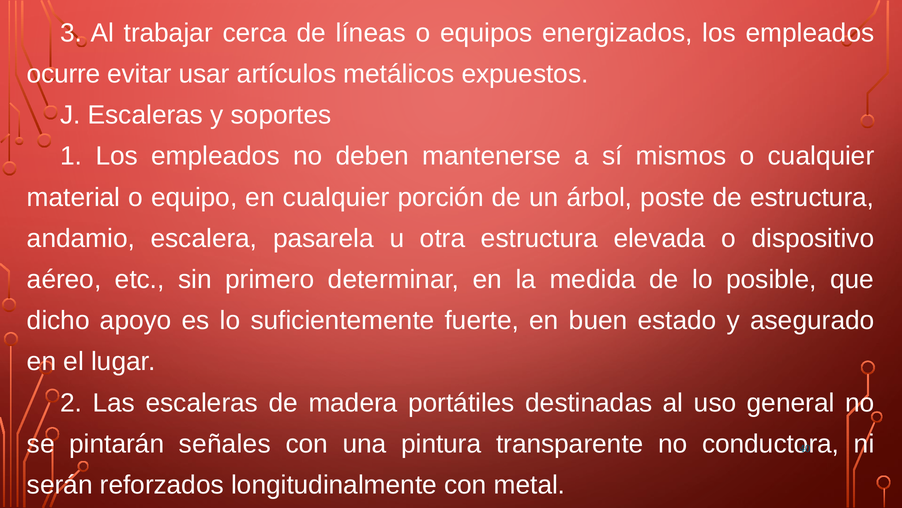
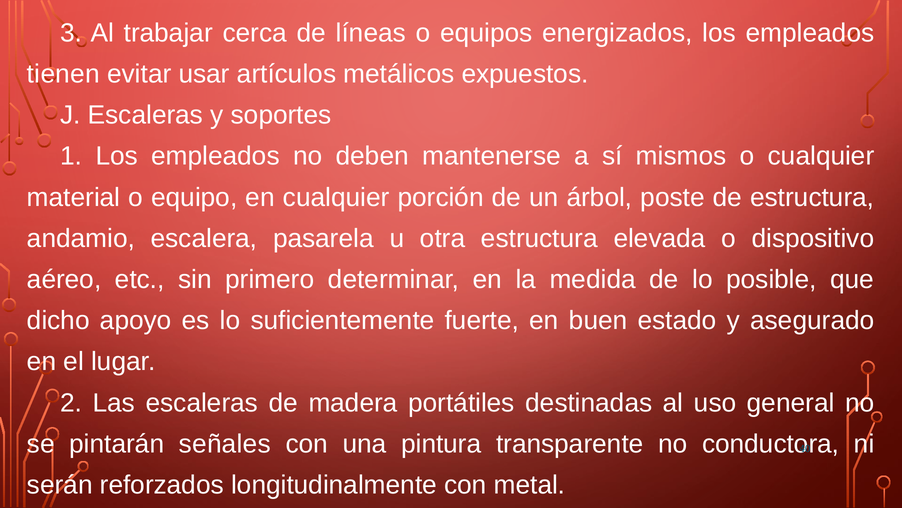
ocurre: ocurre -> tienen (63, 74)
